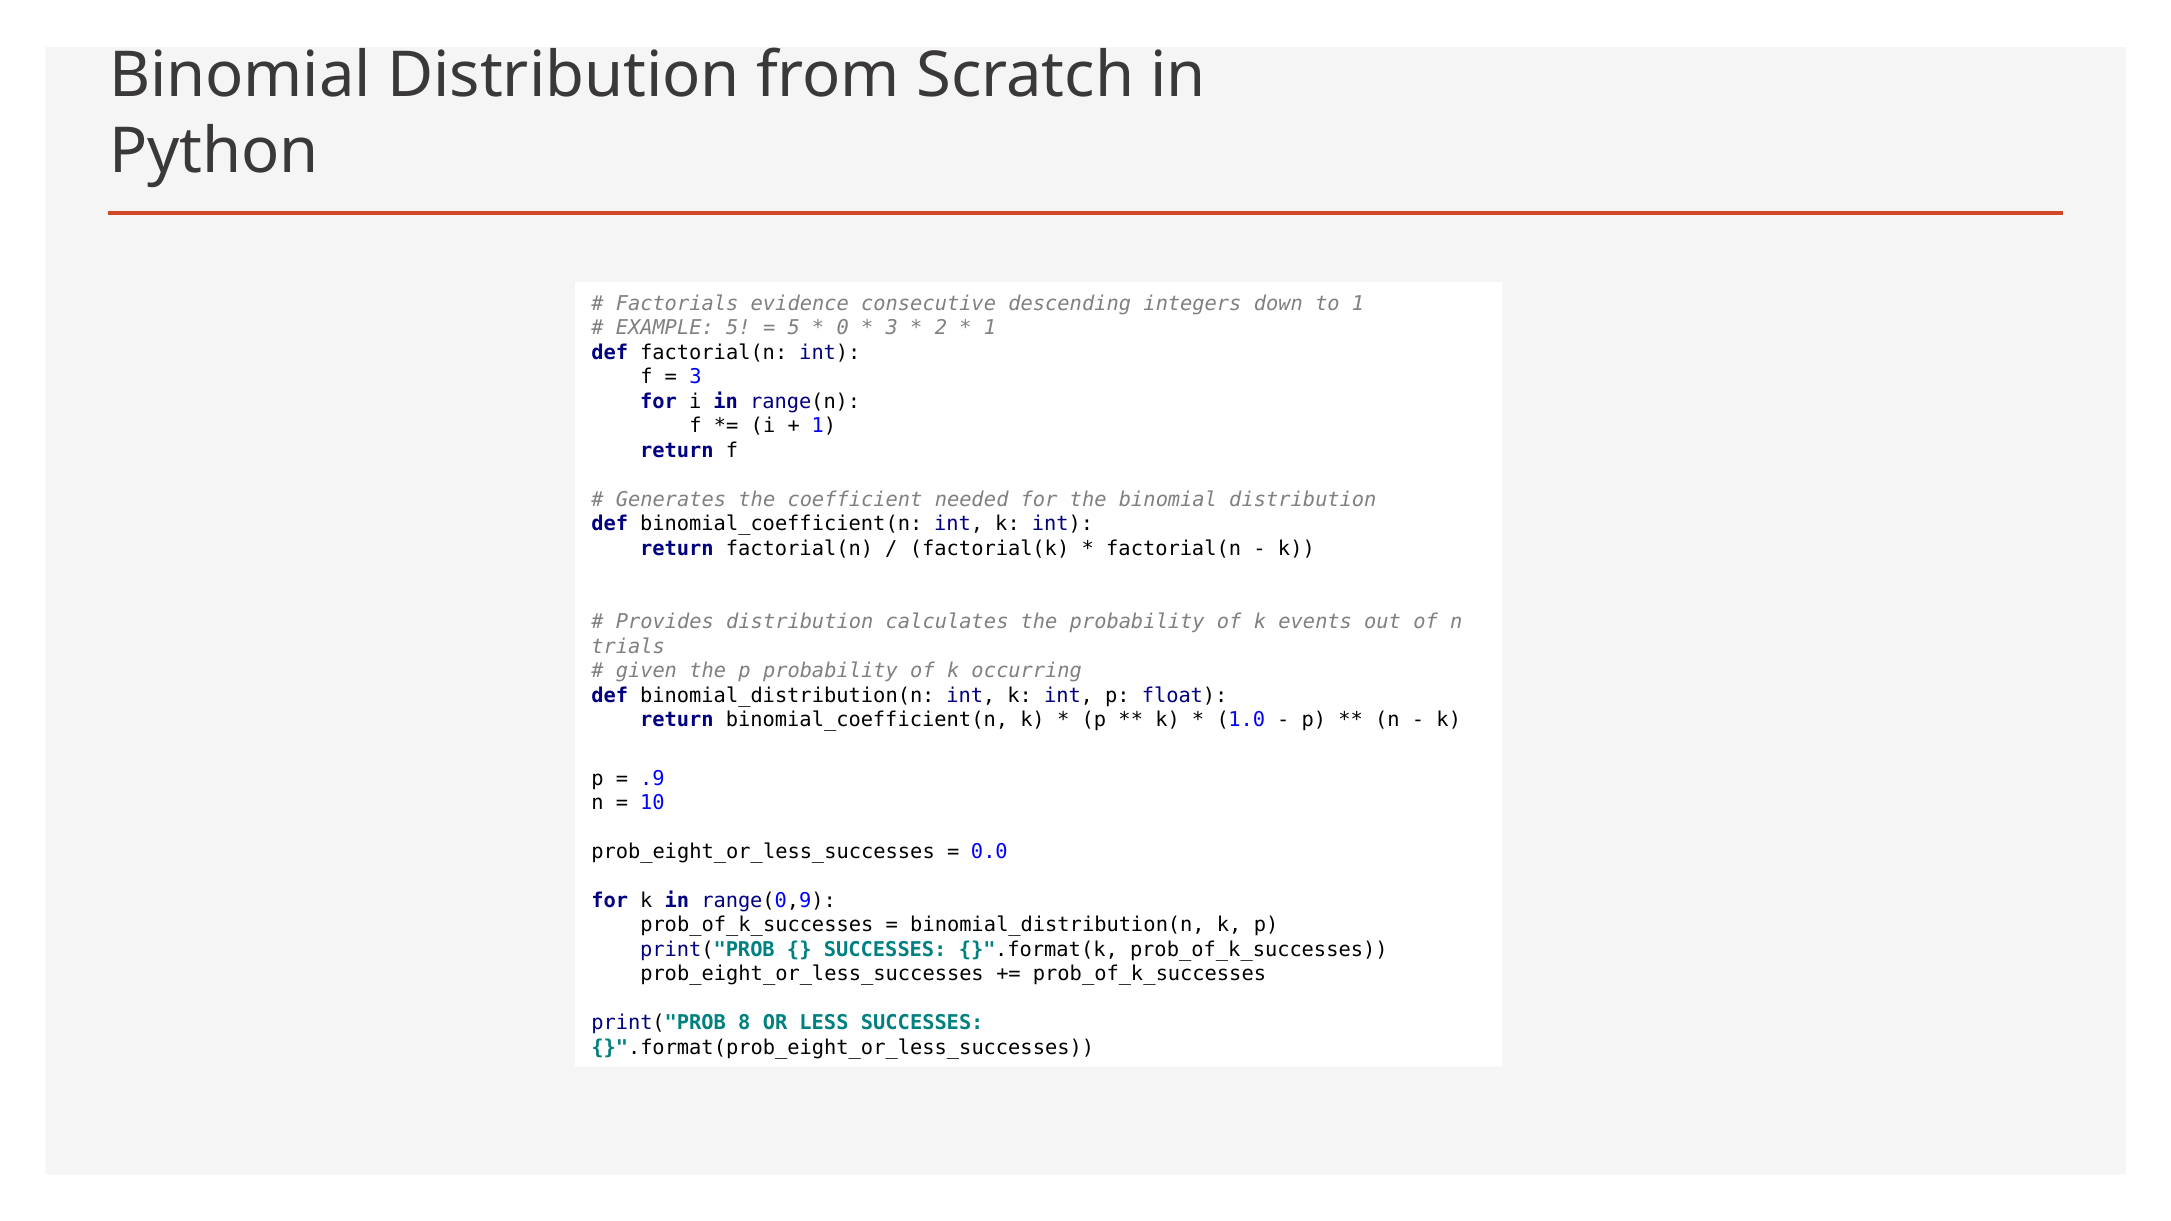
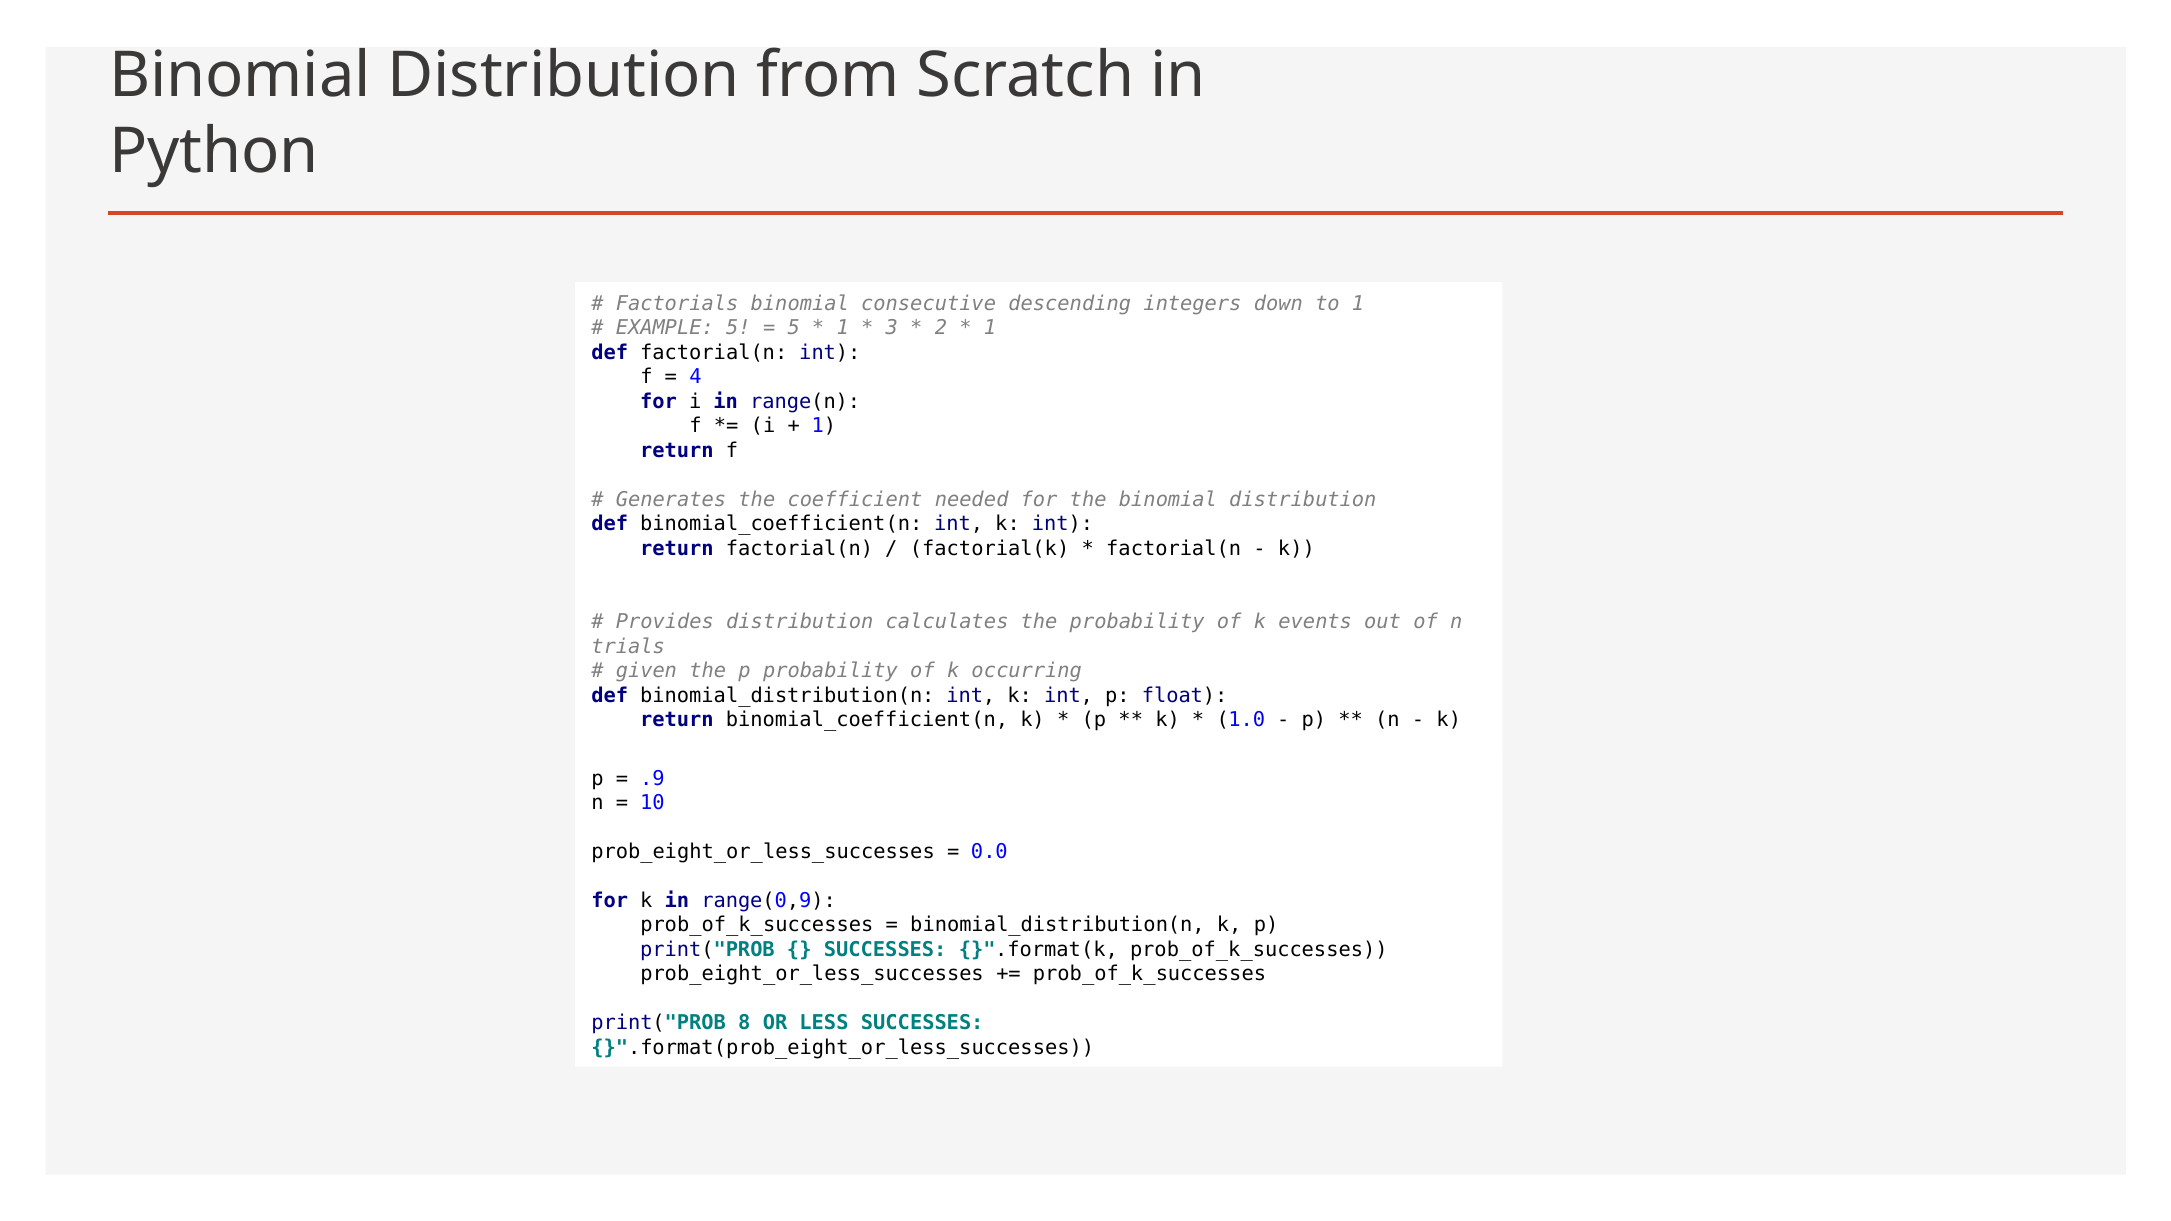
Factorials evidence: evidence -> binomial (800, 304)
0: 0 -> 1 (843, 328)
3: 3 -> 4 (695, 377)
